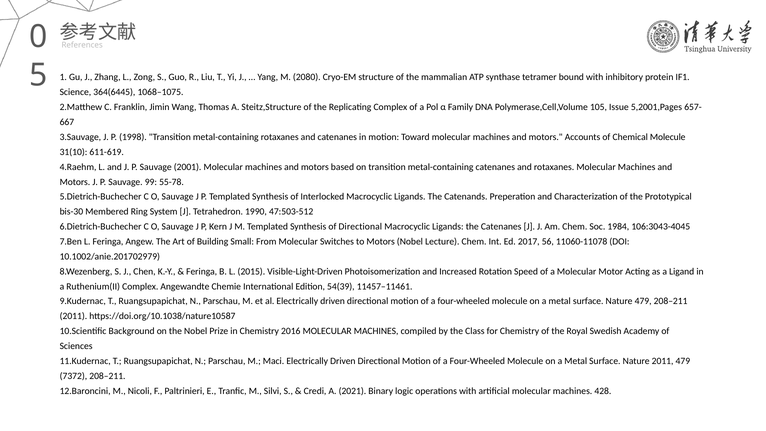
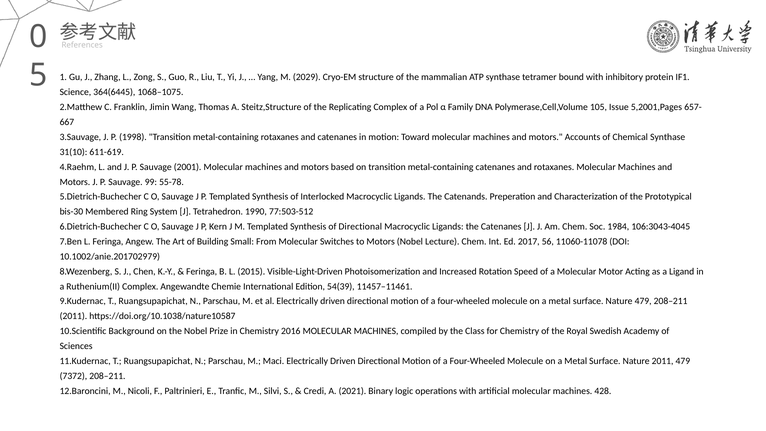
2080: 2080 -> 2029 (307, 77)
Chemical Molecule: Molecule -> Synthase (668, 137)
47:503-512: 47:503-512 -> 77:503-512 (291, 212)
